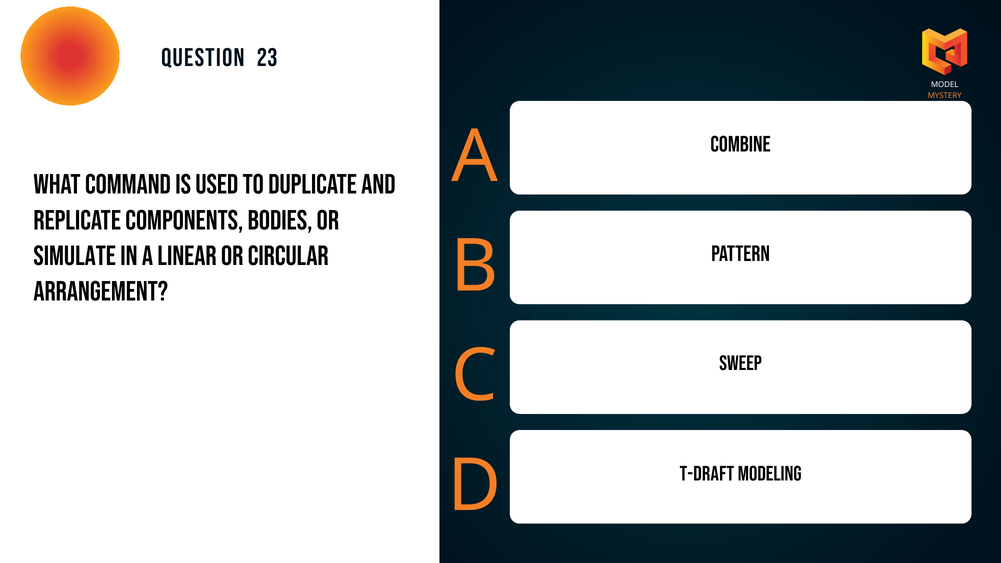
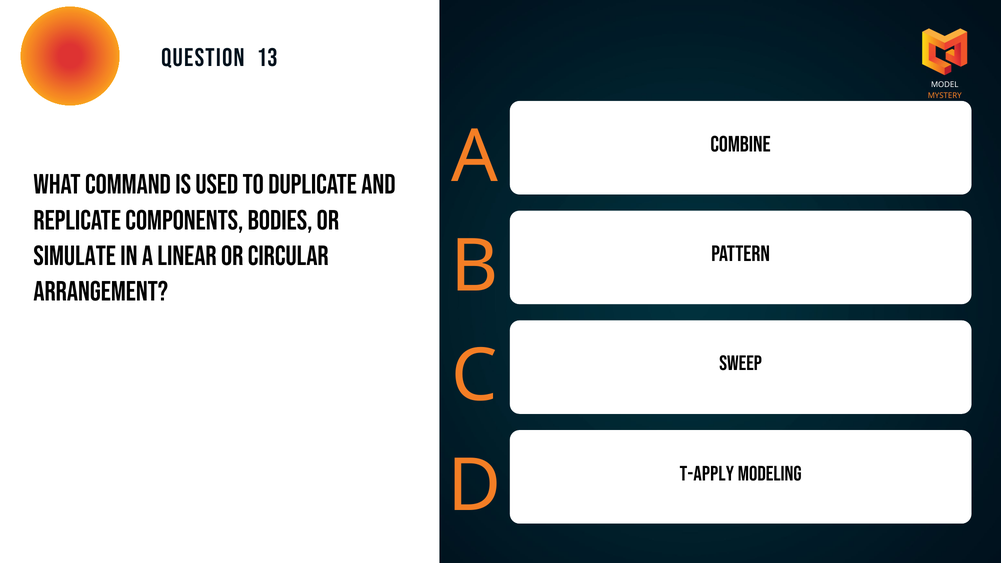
23: 23 -> 13 (267, 58)
T-Draft: T-Draft -> T-Apply (707, 474)
